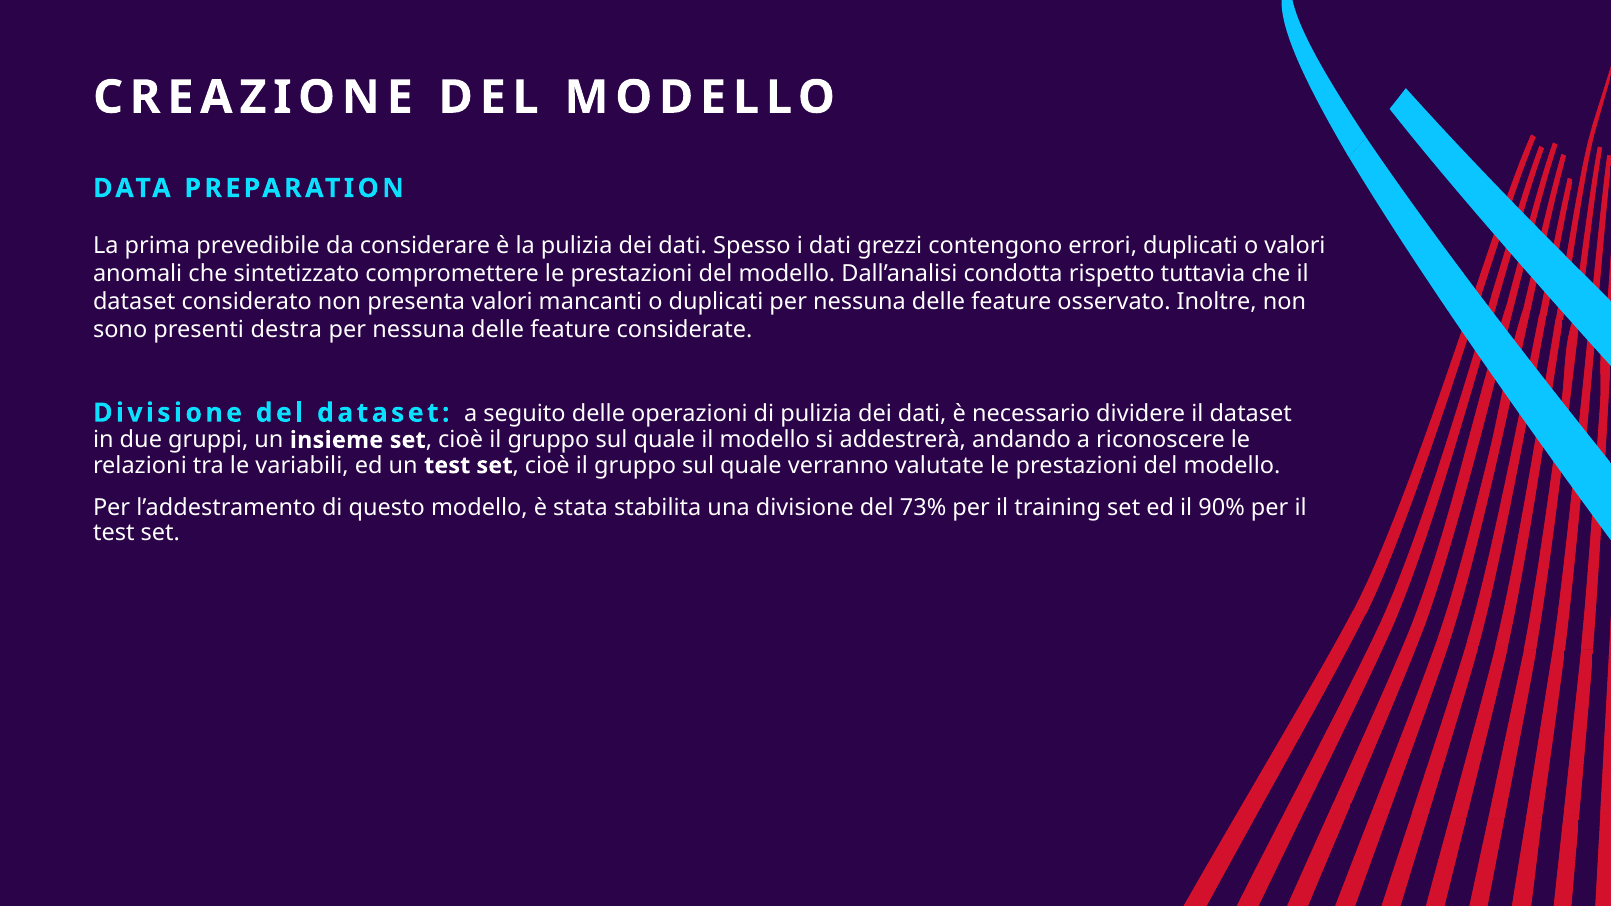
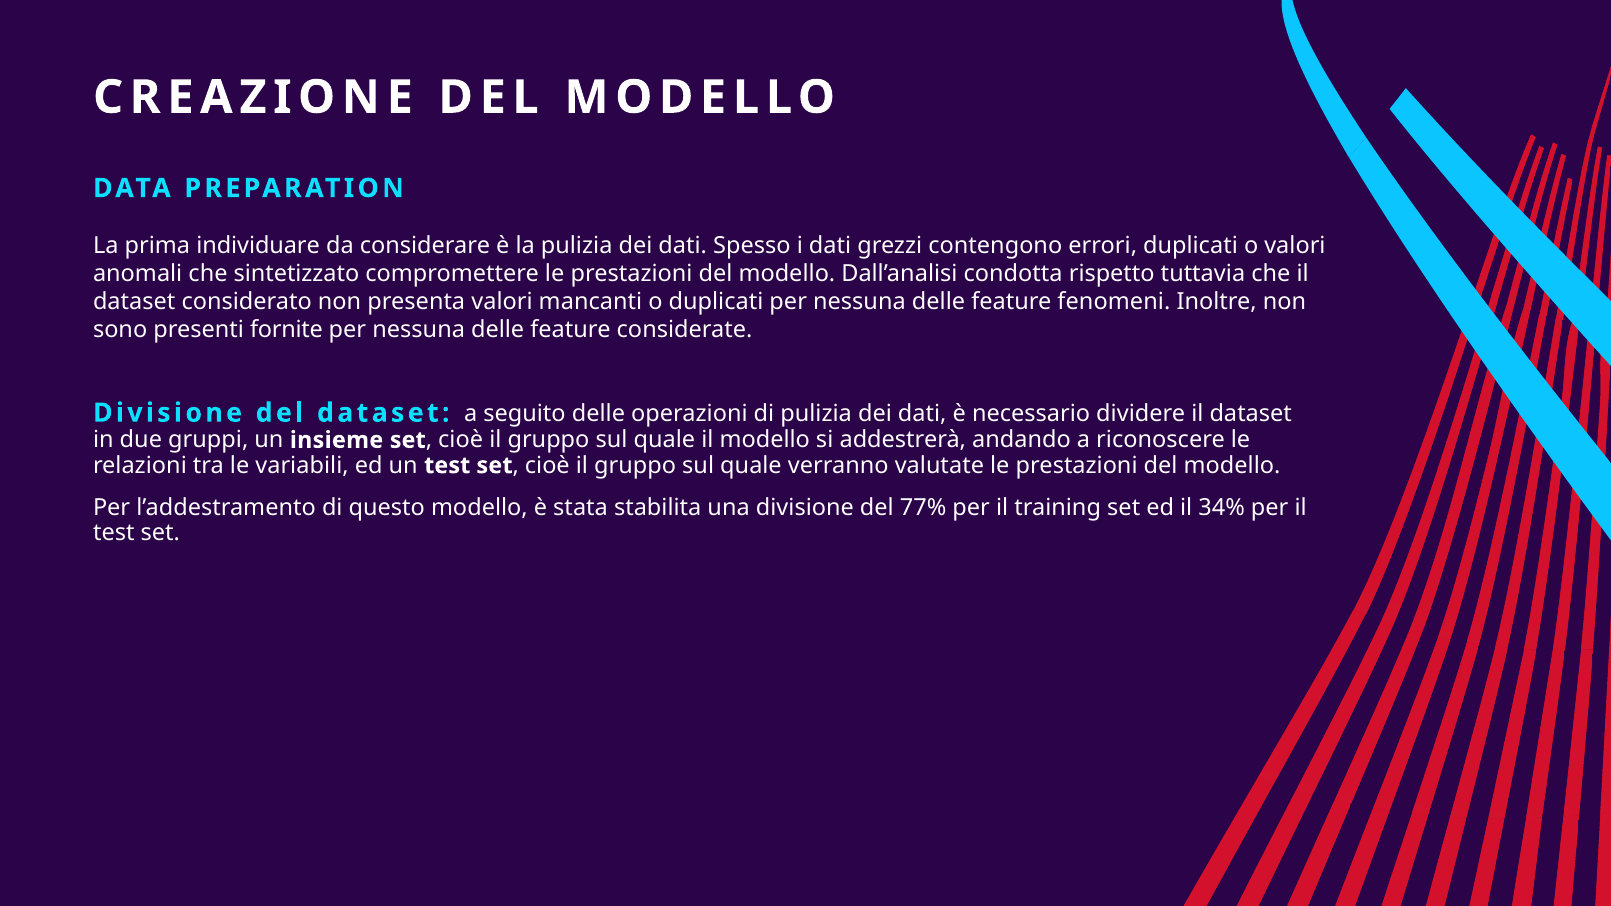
prevedibile: prevedibile -> individuare (258, 246)
osservato: osservato -> fenomeni (1114, 302)
destra: destra -> fornite (287, 330)
73%: 73% -> 77% (923, 508)
90%: 90% -> 34% (1222, 508)
